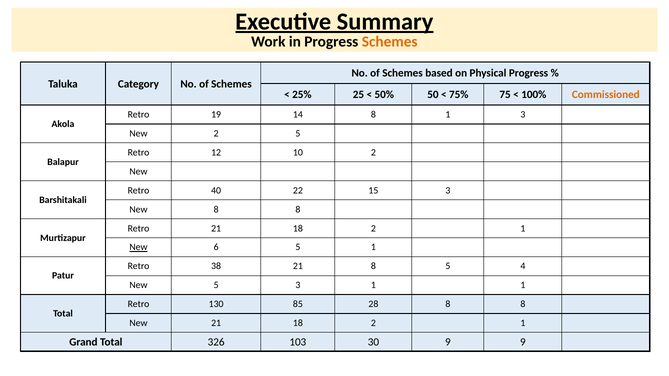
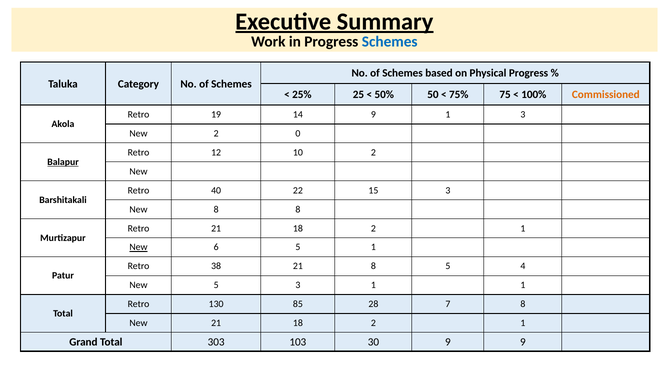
Schemes colour: orange -> blue (390, 42)
14 8: 8 -> 9 (373, 115)
New 2 5: 5 -> 0 (298, 134)
Balapur underline: none -> present (63, 162)
28 8: 8 -> 7 (448, 304)
326: 326 -> 303 (216, 342)
